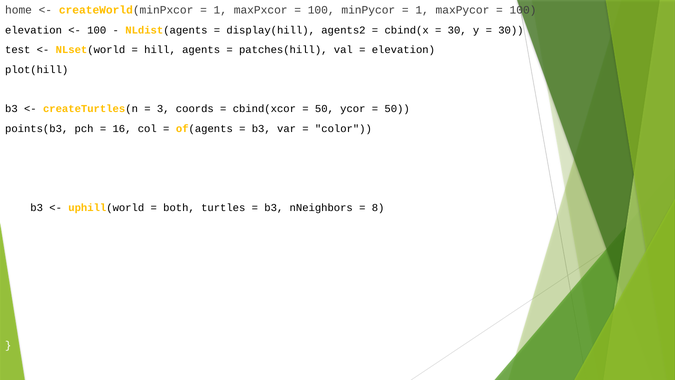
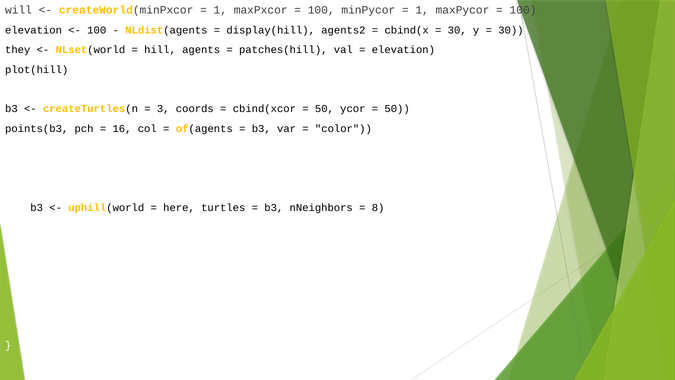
home: home -> will (19, 10)
test: test -> they (18, 50)
both: both -> here (179, 207)
